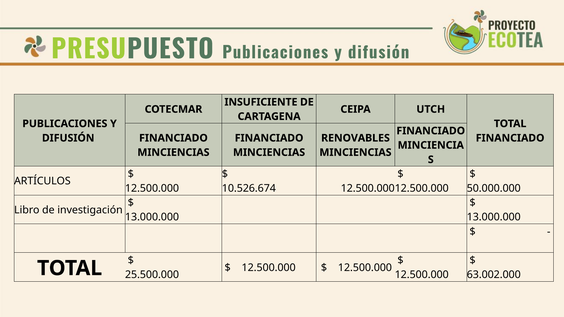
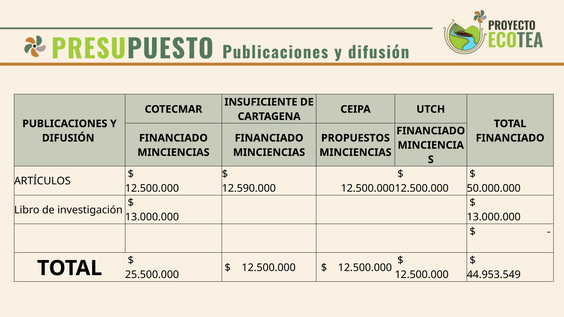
RENOVABLES: RENOVABLES -> PROPUESTOS (355, 138)
10.526.674: 10.526.674 -> 12.590.000 (249, 189)
63.002.000: 63.002.000 -> 44.953.549 (494, 275)
